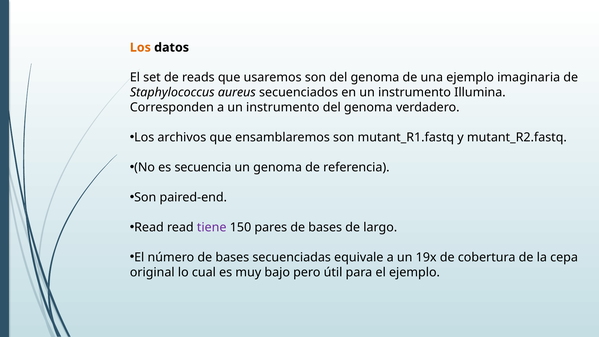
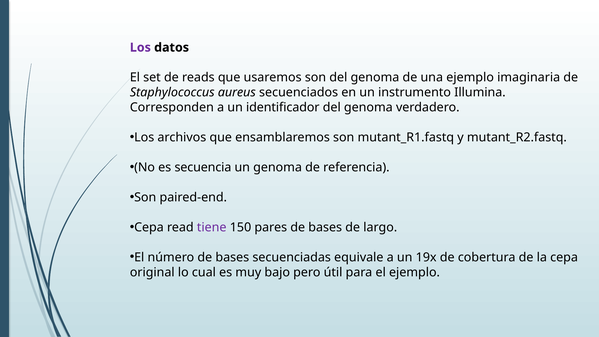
Los colour: orange -> purple (140, 47)
a un instrumento: instrumento -> identificador (283, 107)
Read: Read -> Cepa (149, 227)
